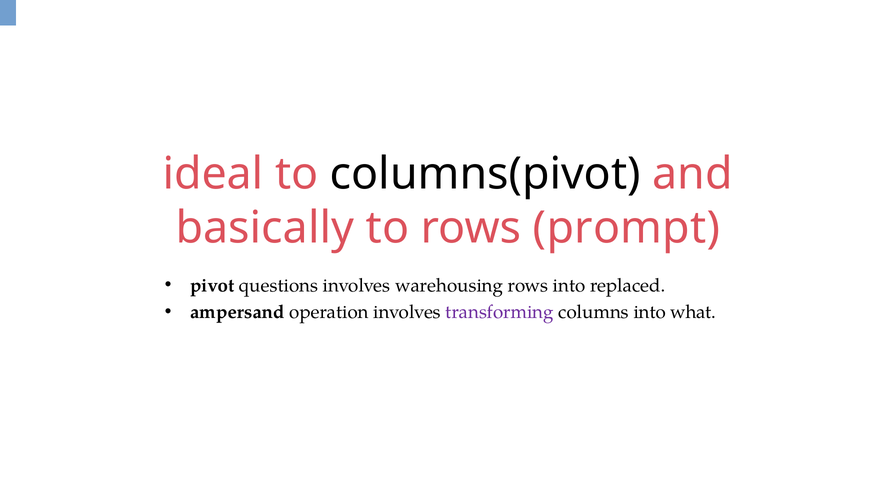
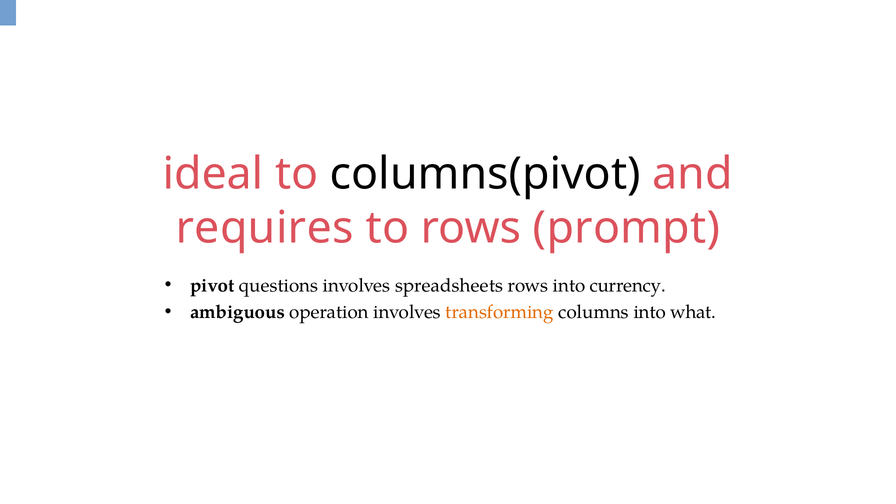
basically: basically -> requires (265, 228)
warehousing: warehousing -> spreadsheets (449, 285)
replaced: replaced -> currency (628, 285)
ampersand: ampersand -> ambiguous (237, 312)
transforming colour: purple -> orange (500, 312)
